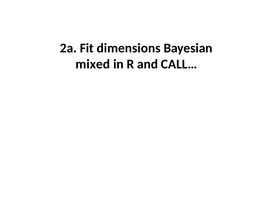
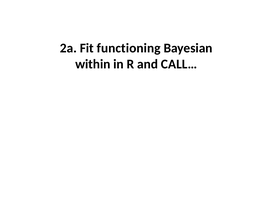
dimensions: dimensions -> functioning (129, 48)
mixed: mixed -> within (93, 64)
